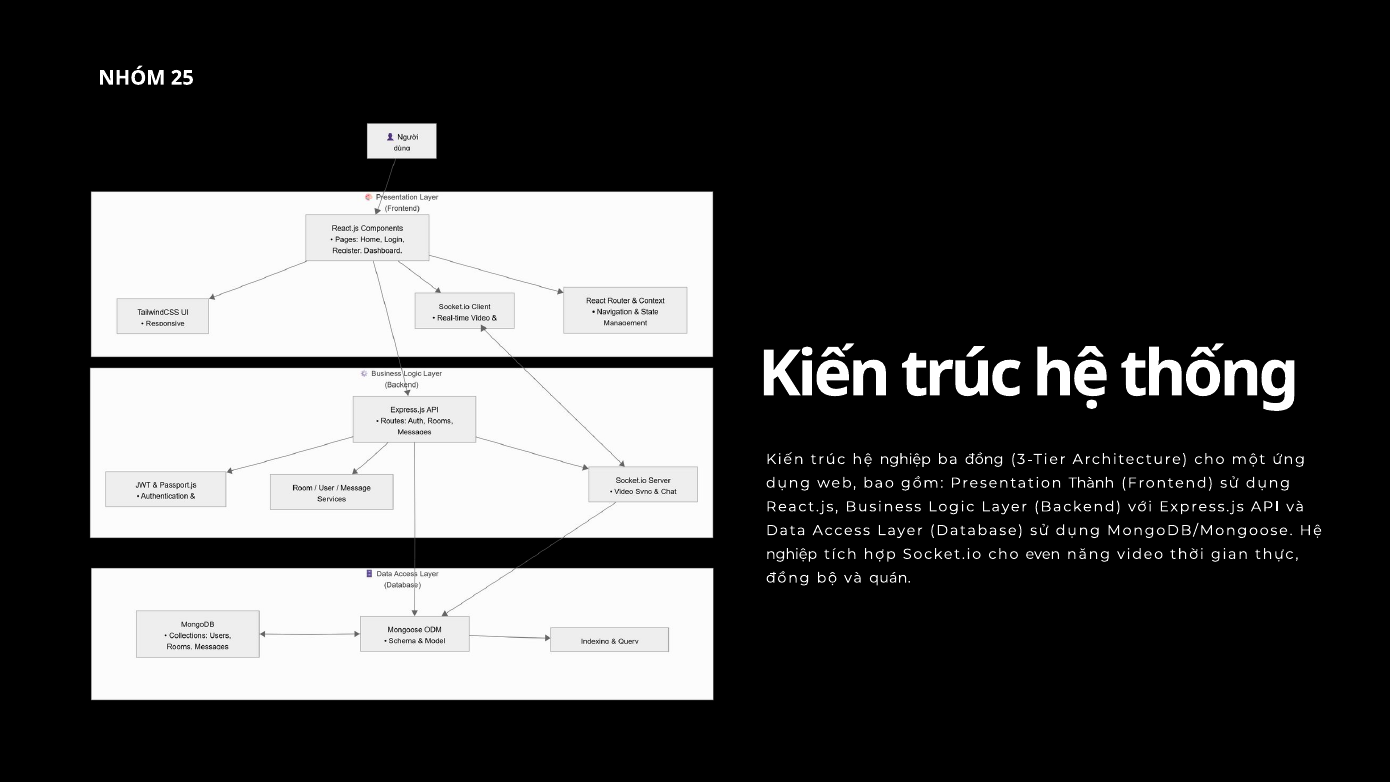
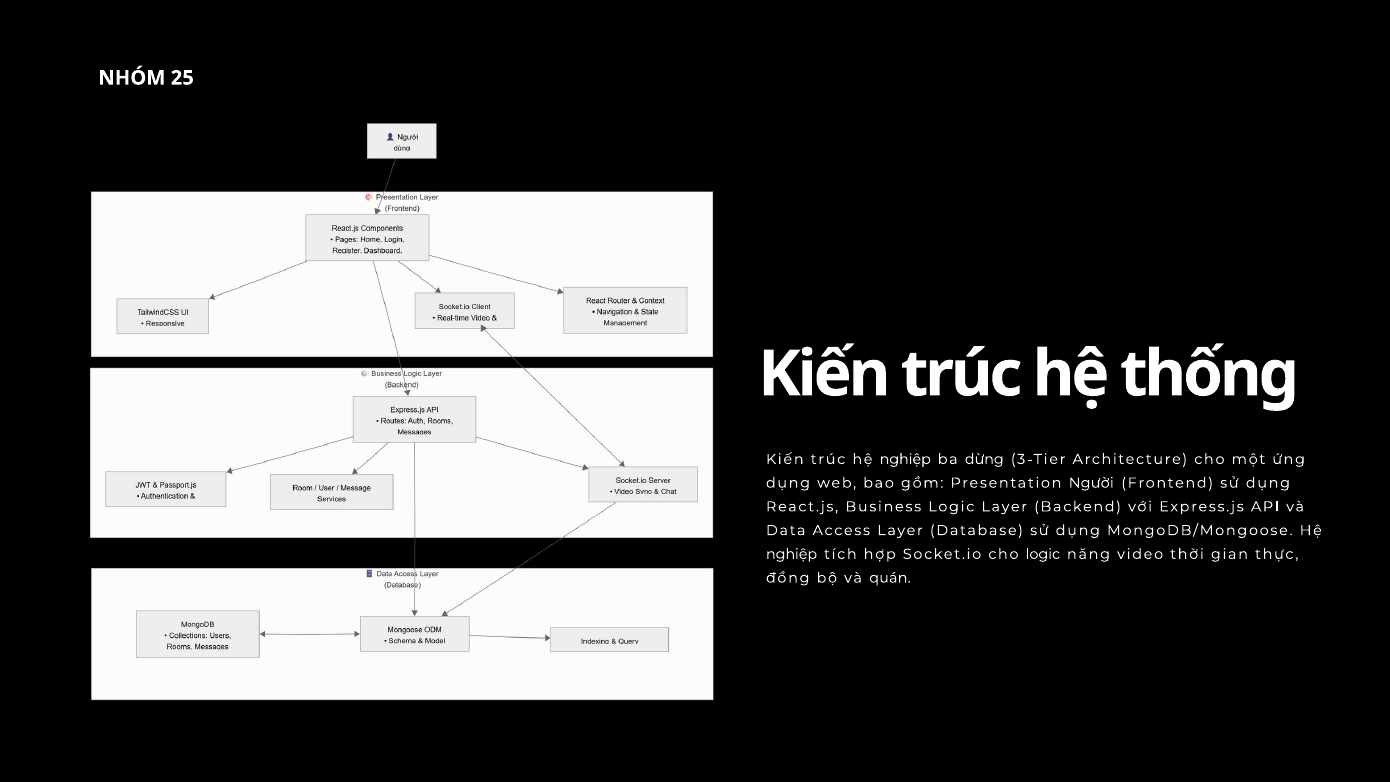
ba đồng: đồng -> dừng (984, 459)
Thành: Thành -> Người (1091, 483)
cho even: even -> logic (1043, 554)
